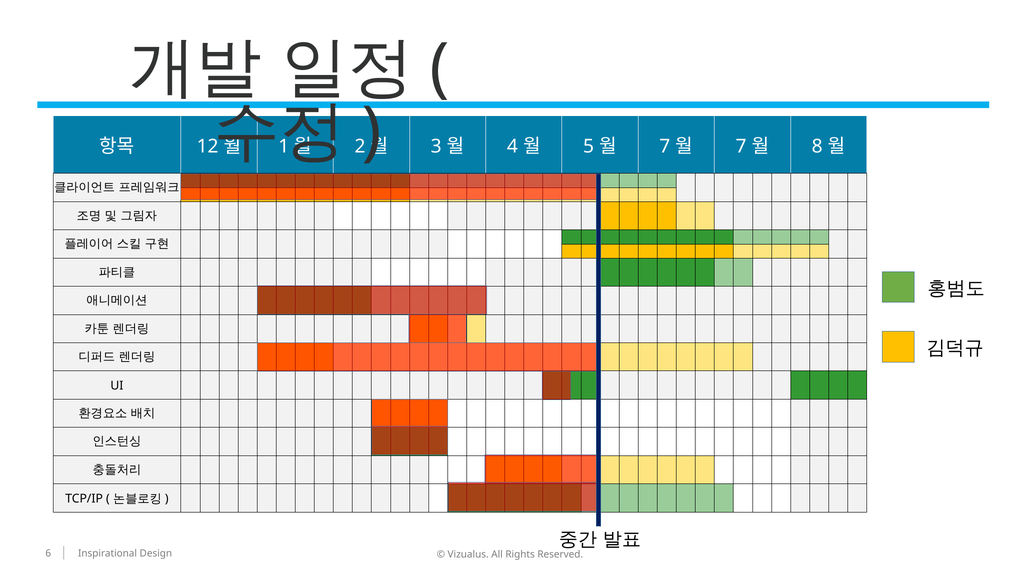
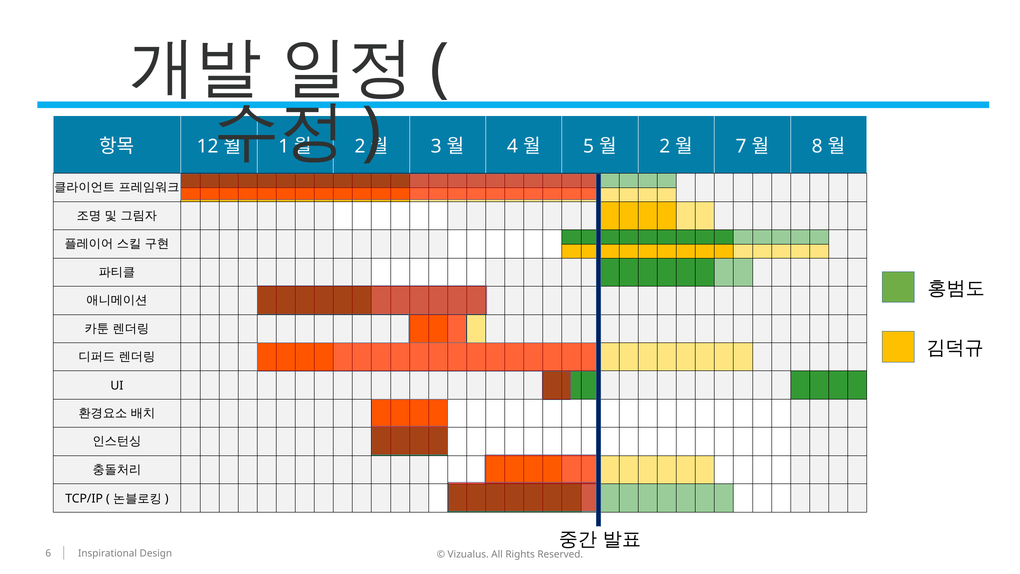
7: 7 -> 2 (665, 146)
